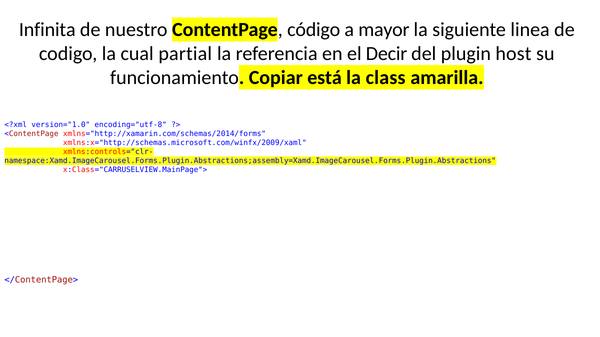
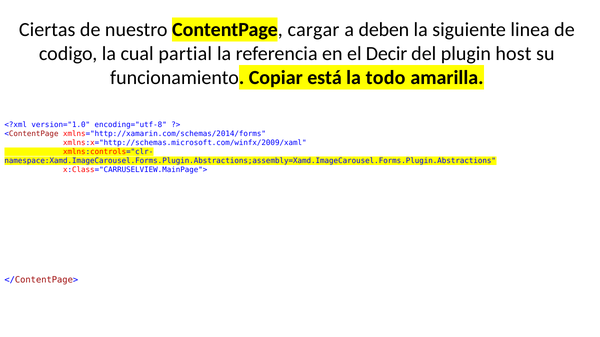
Infinita: Infinita -> Ciertas (47, 30)
código: código -> cargar (313, 30)
mayor: mayor -> deben (384, 30)
class: class -> todo (386, 78)
